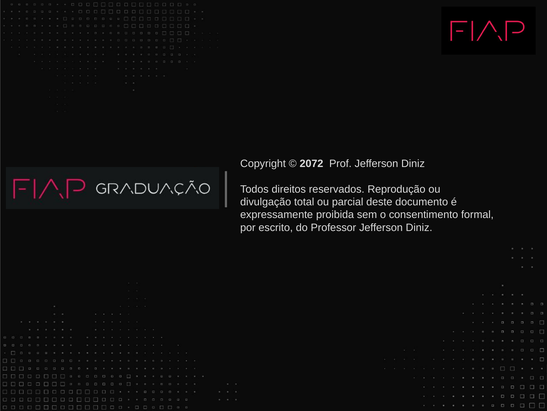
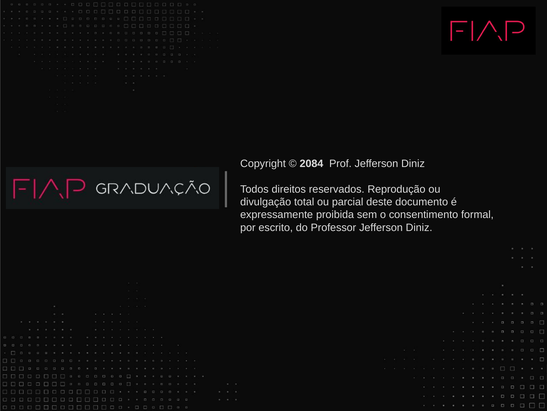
2072: 2072 -> 2084 (311, 163)
